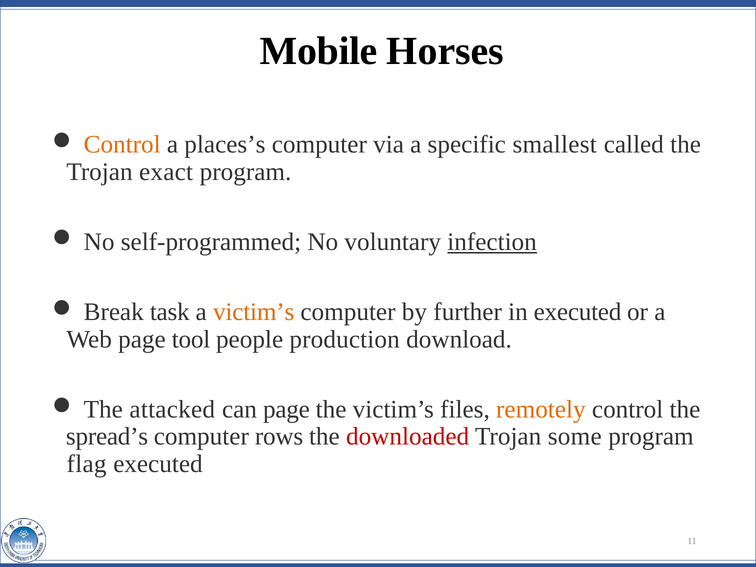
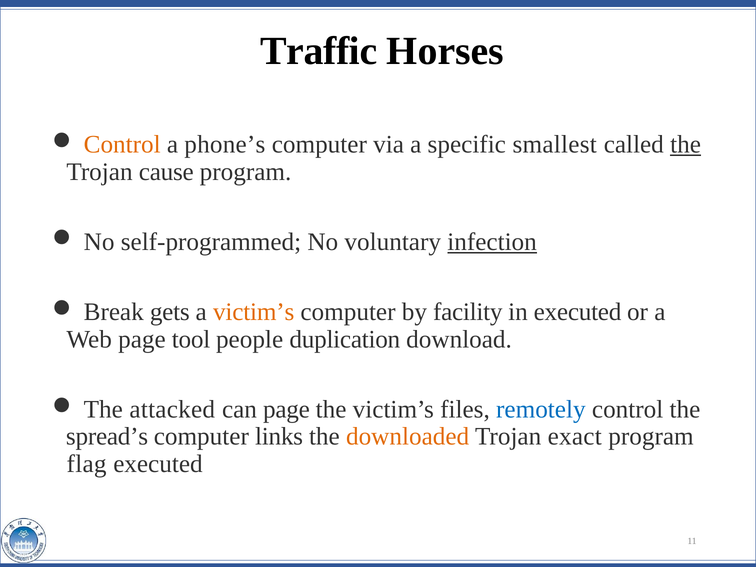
Mobile: Mobile -> Traffic (319, 51)
places’s: places’s -> phone’s (225, 144)
the underline: none -> present (686, 144)
exact: exact -> cause (166, 172)
task: task -> gets (170, 312)
further: further -> facility (468, 312)
production: production -> duplication (345, 339)
remotely colour: orange -> blue (541, 409)
rows: rows -> links (279, 437)
downloaded colour: red -> orange (408, 437)
some: some -> exact (575, 437)
